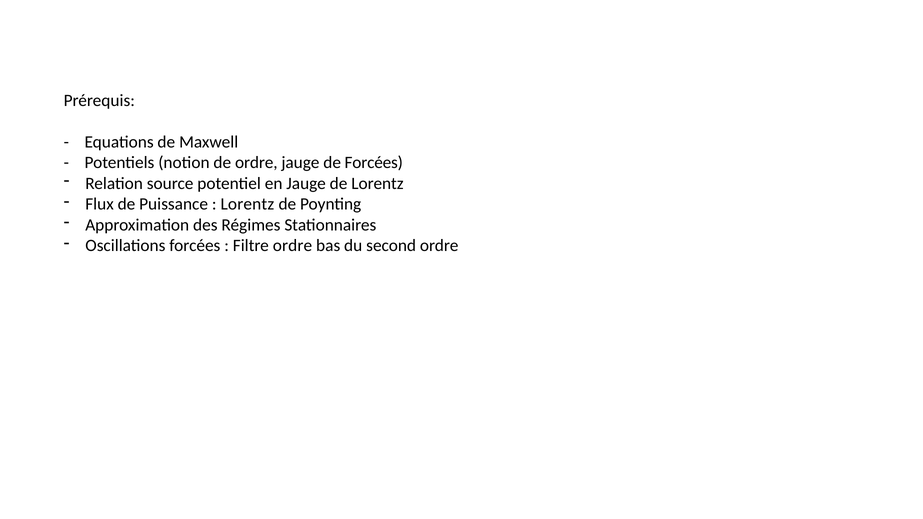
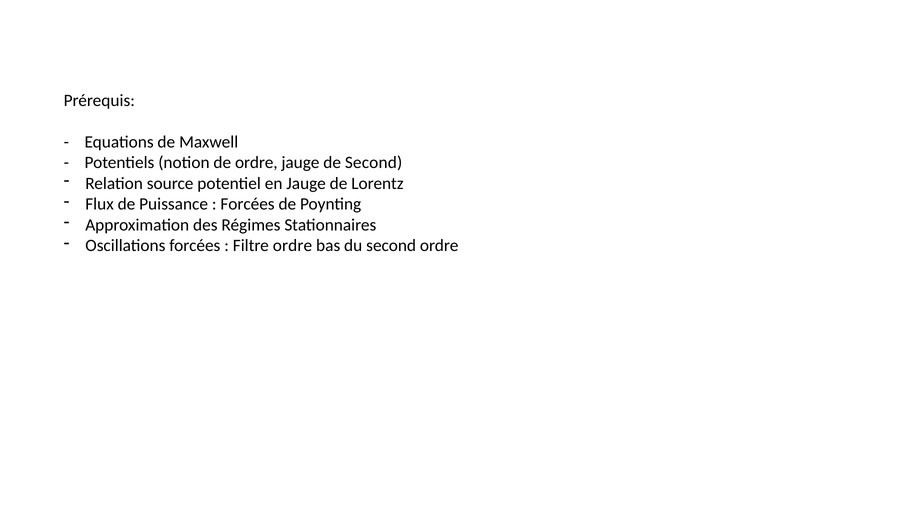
de Forcées: Forcées -> Second (374, 163)
Lorentz: Lorentz -> Forcées (248, 204)
